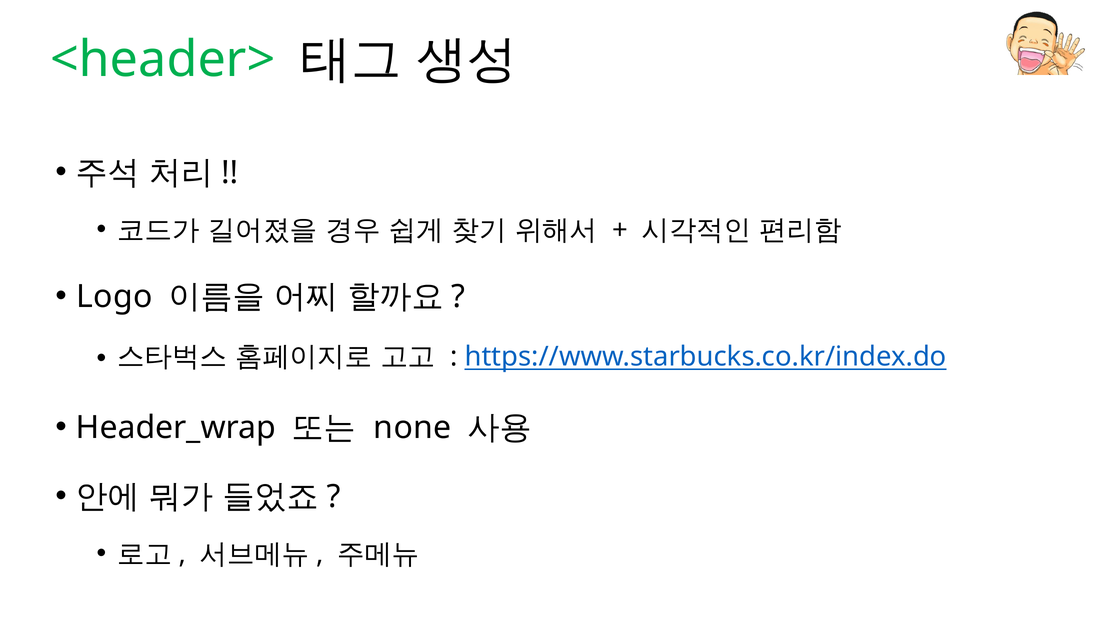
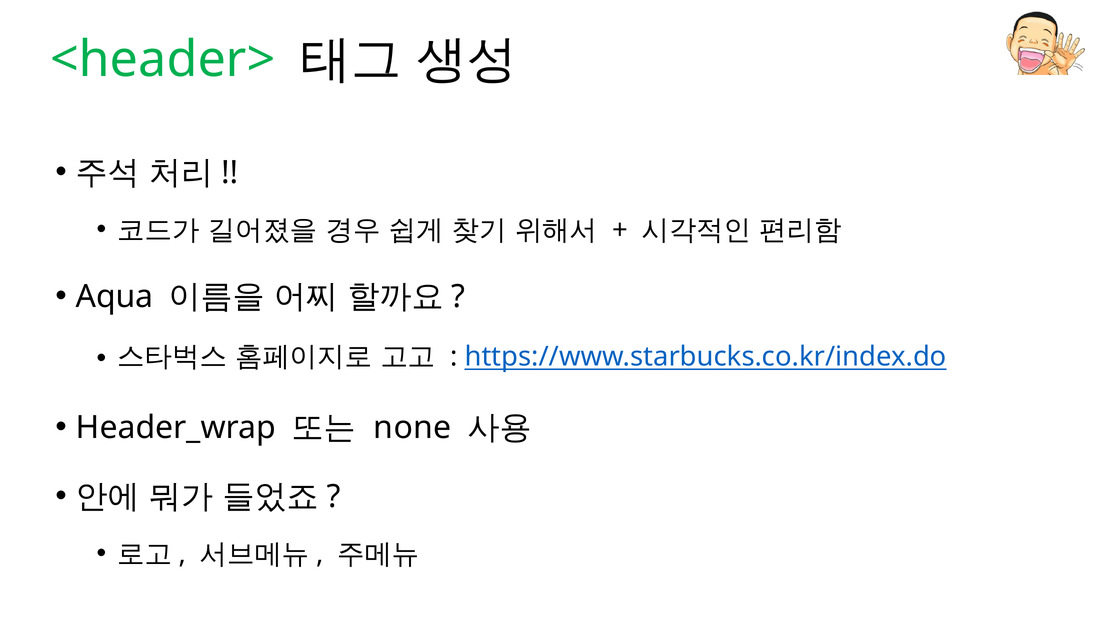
Logo: Logo -> Aqua (115, 297)
